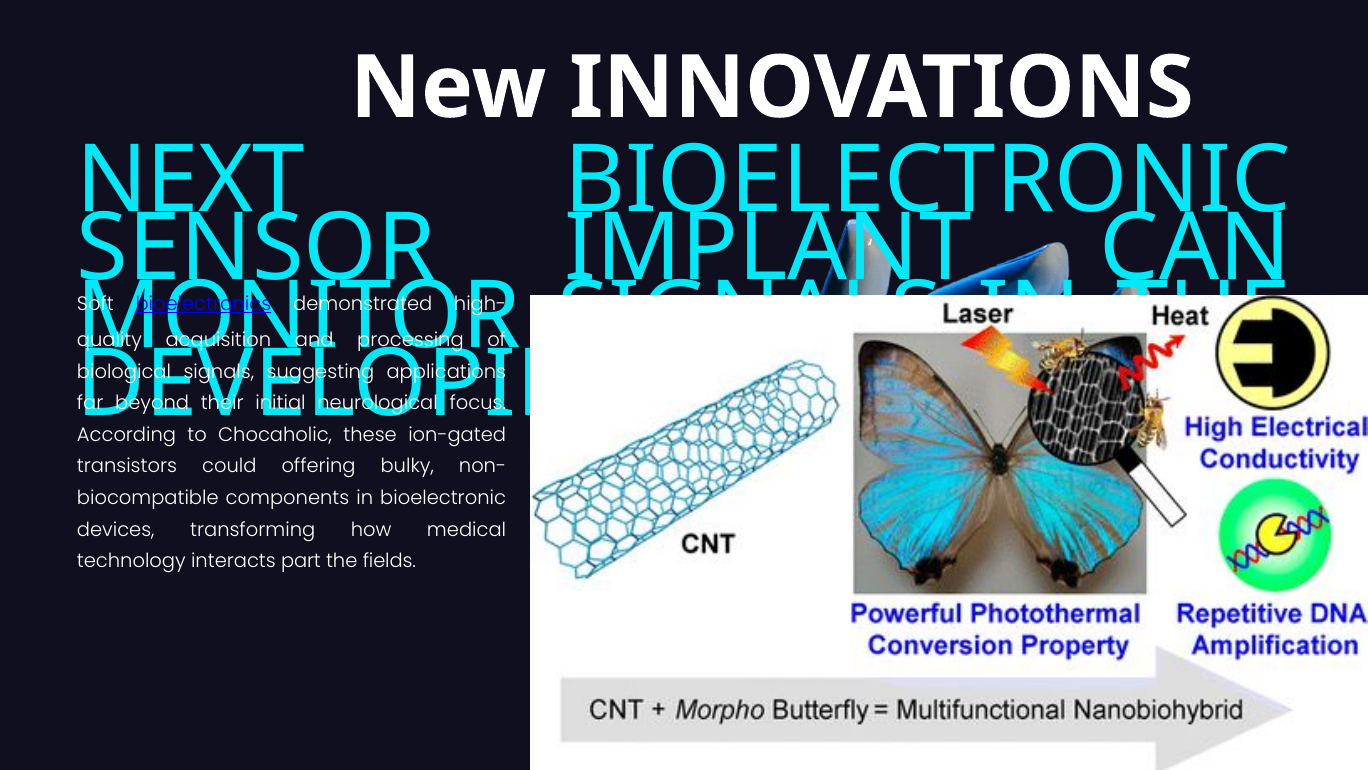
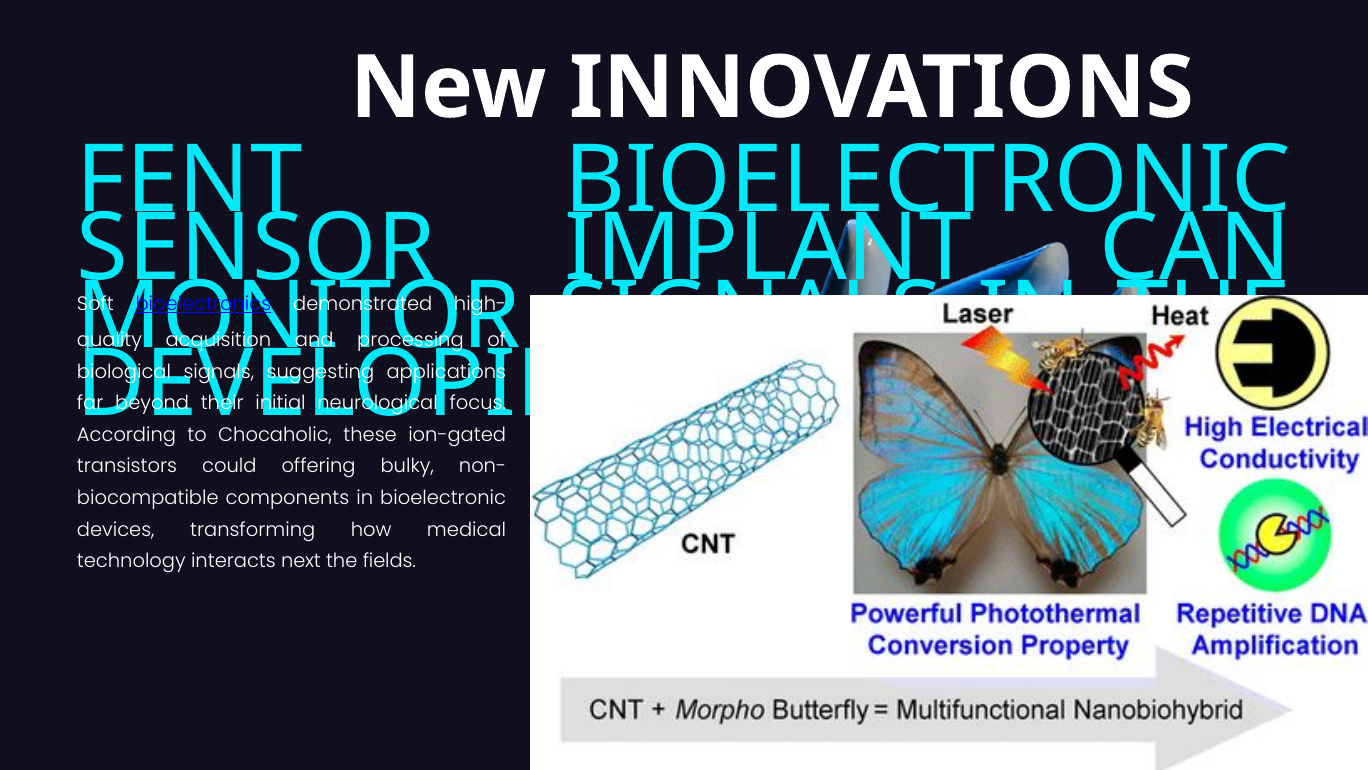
NEXT: NEXT -> FENT (190, 181)
part: part -> next (301, 561)
